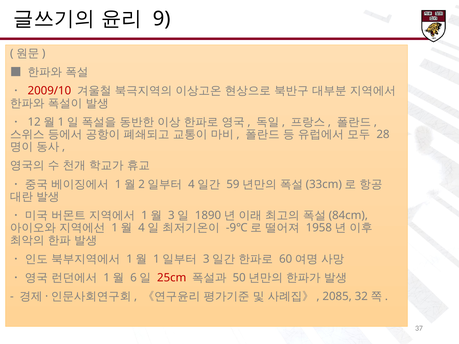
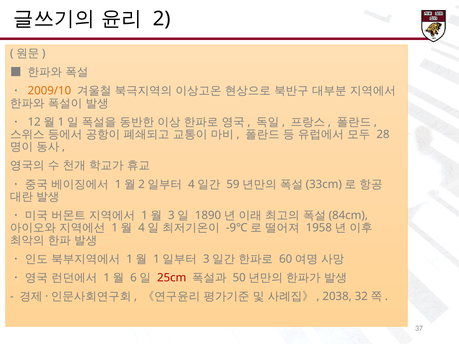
9: 9 -> 2 (162, 19)
2009/10 colour: red -> orange (49, 91)
2085: 2085 -> 2038 (337, 297)
